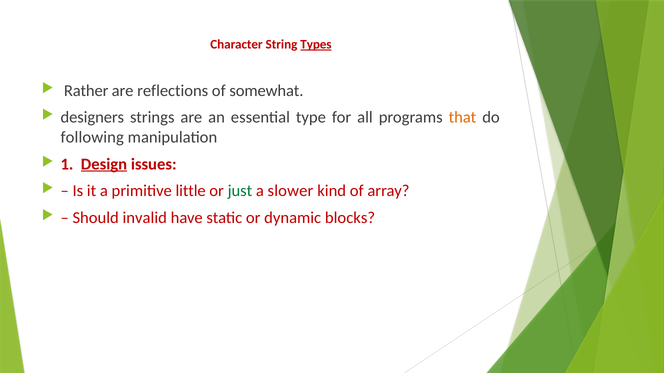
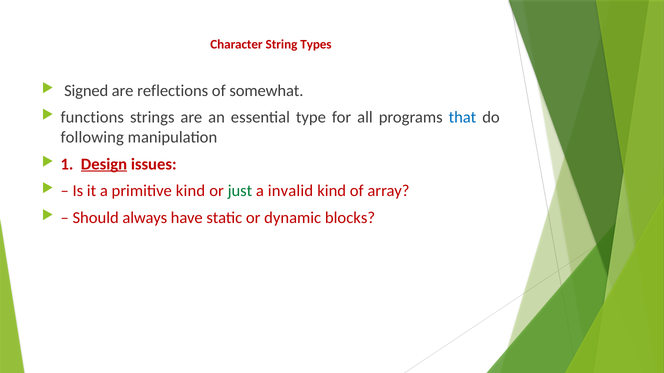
Types underline: present -> none (316, 44)
Rather: Rather -> Signed (86, 91)
designers: designers -> functions (92, 118)
that colour: orange -> blue (462, 118)
primitive little: little -> kind (190, 191)
slower: slower -> invalid (290, 191)
invalid: invalid -> always (145, 218)
